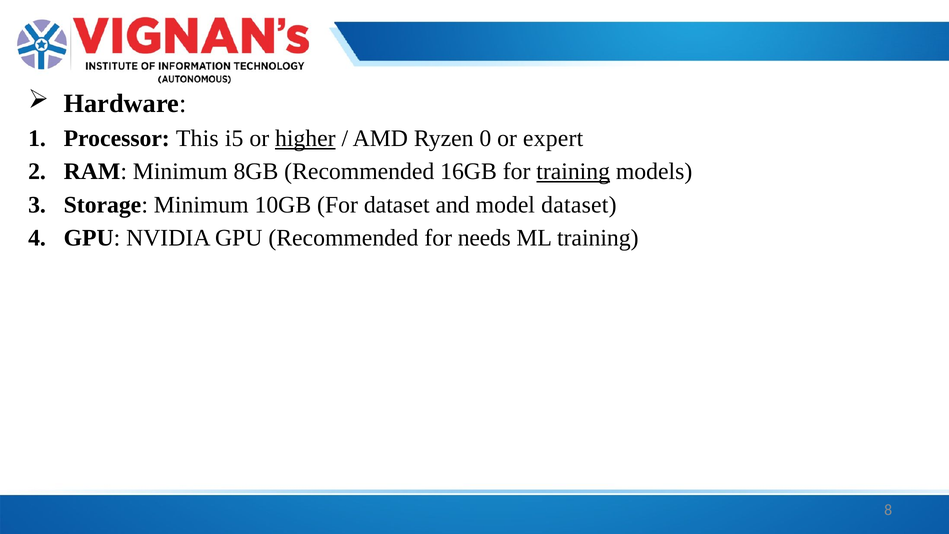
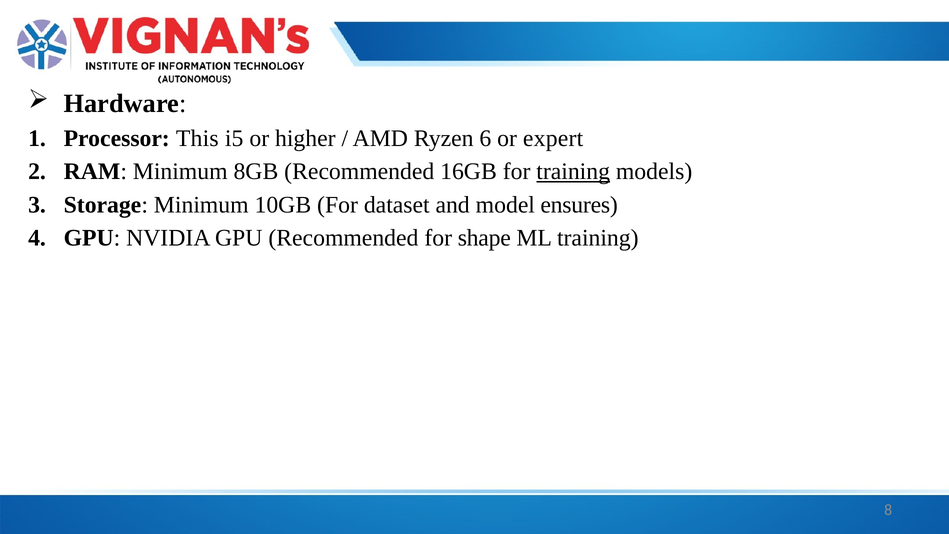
higher underline: present -> none (305, 138)
0: 0 -> 6 (485, 138)
model dataset: dataset -> ensures (579, 205)
needs: needs -> shape (484, 238)
